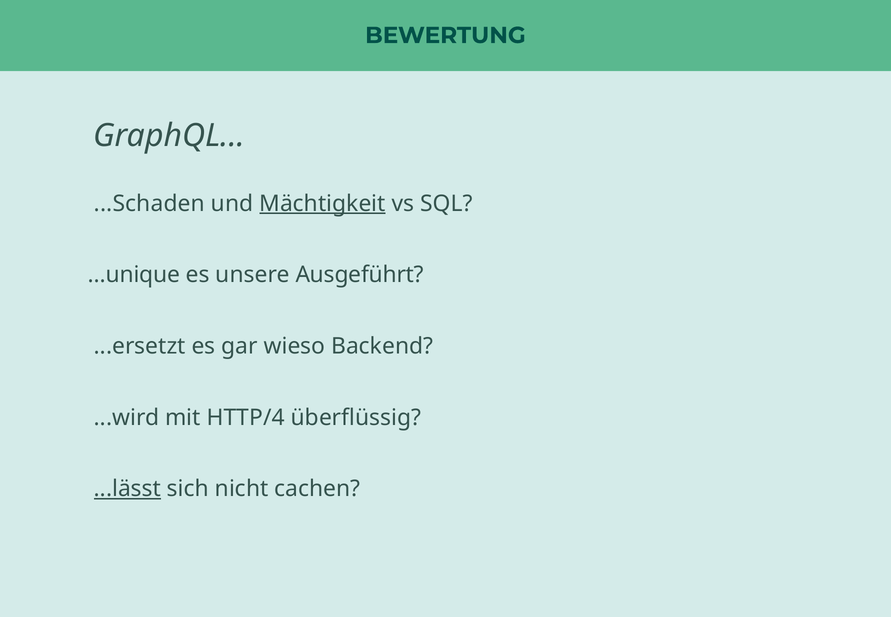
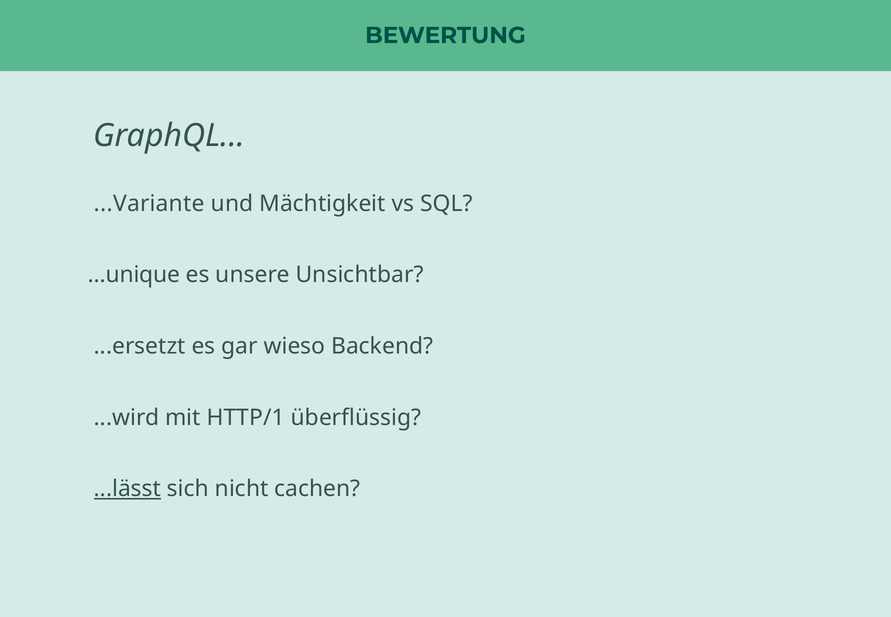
...Schaden: ...Schaden -> ...Variante (149, 204)
Mächtigkeit underline: present -> none (322, 204)
Ausgeführt: Ausgeführt -> Unsichtbar (360, 275)
HTTP/4: HTTP/4 -> HTTP/1 (246, 417)
